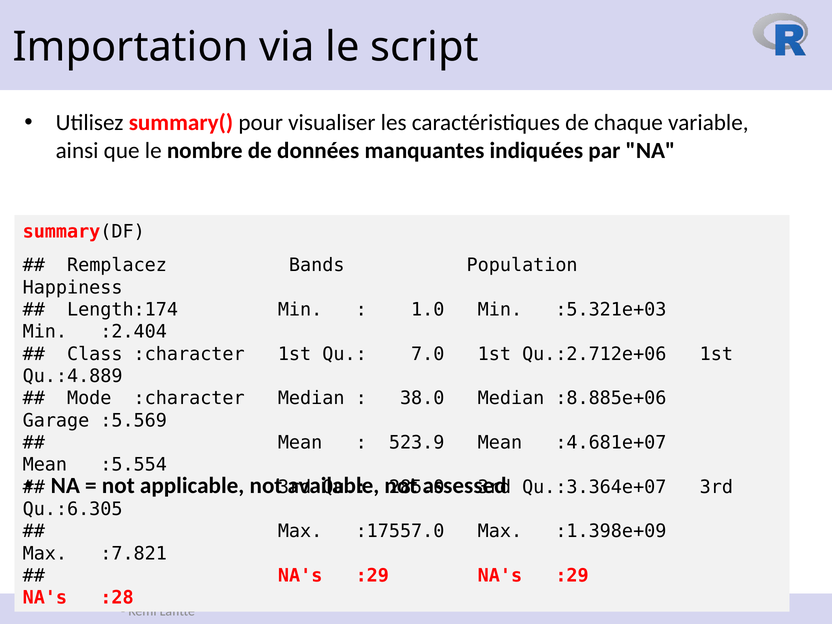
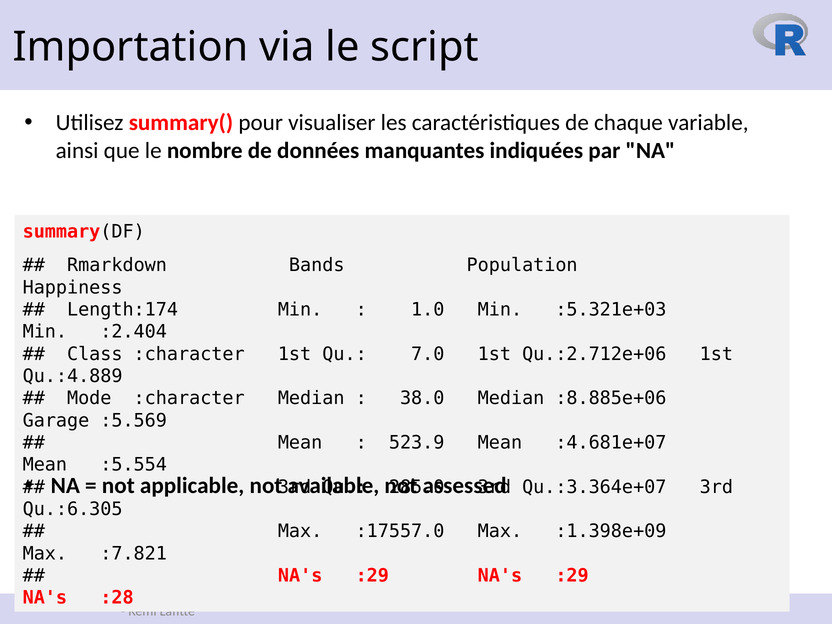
Remplacez: Remplacez -> Rmarkdown (117, 265)
